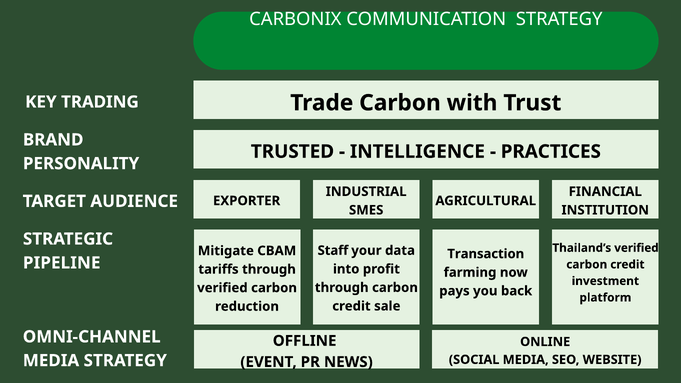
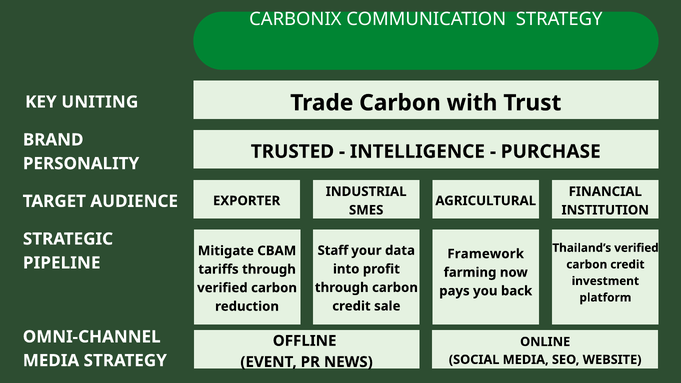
TRADING: TRADING -> UNITING (100, 102)
PRACTICES: PRACTICES -> PURCHASE (551, 152)
Transaction: Transaction -> Framework (486, 254)
